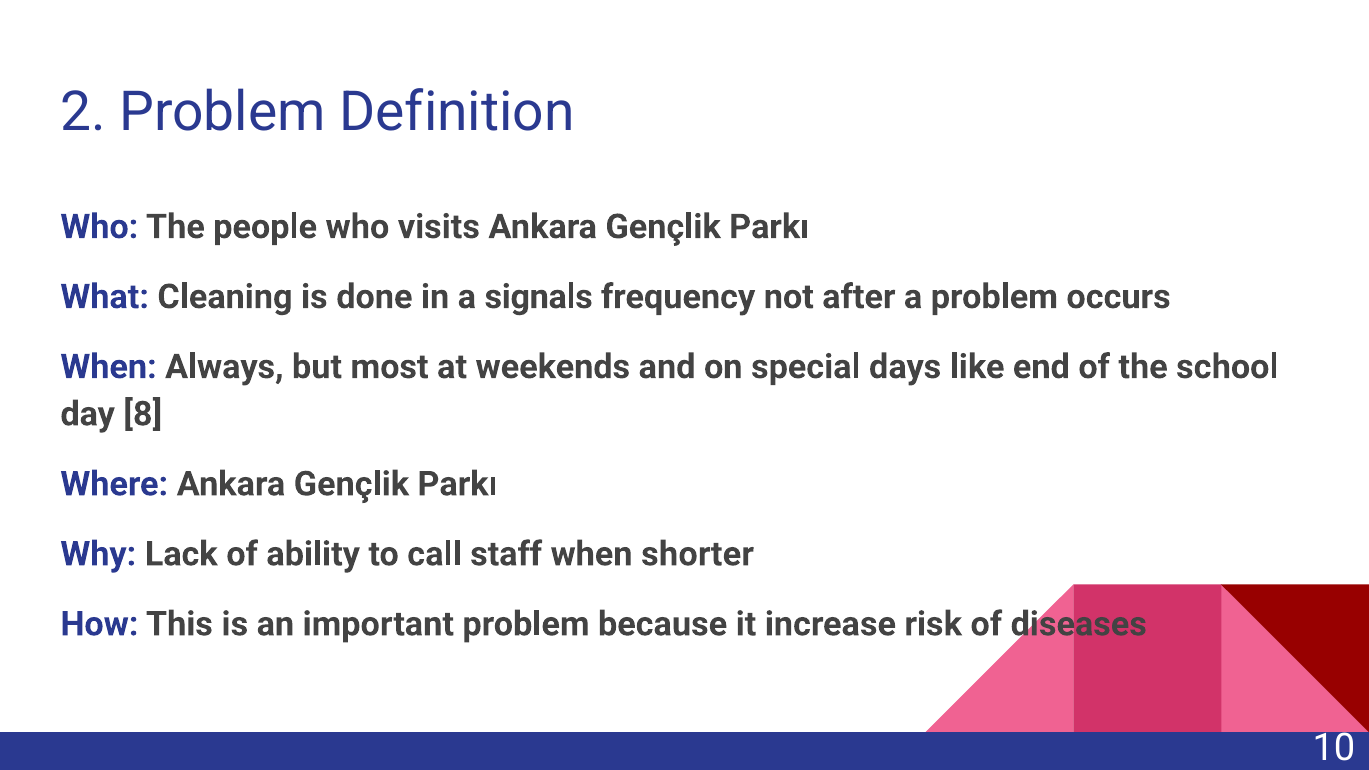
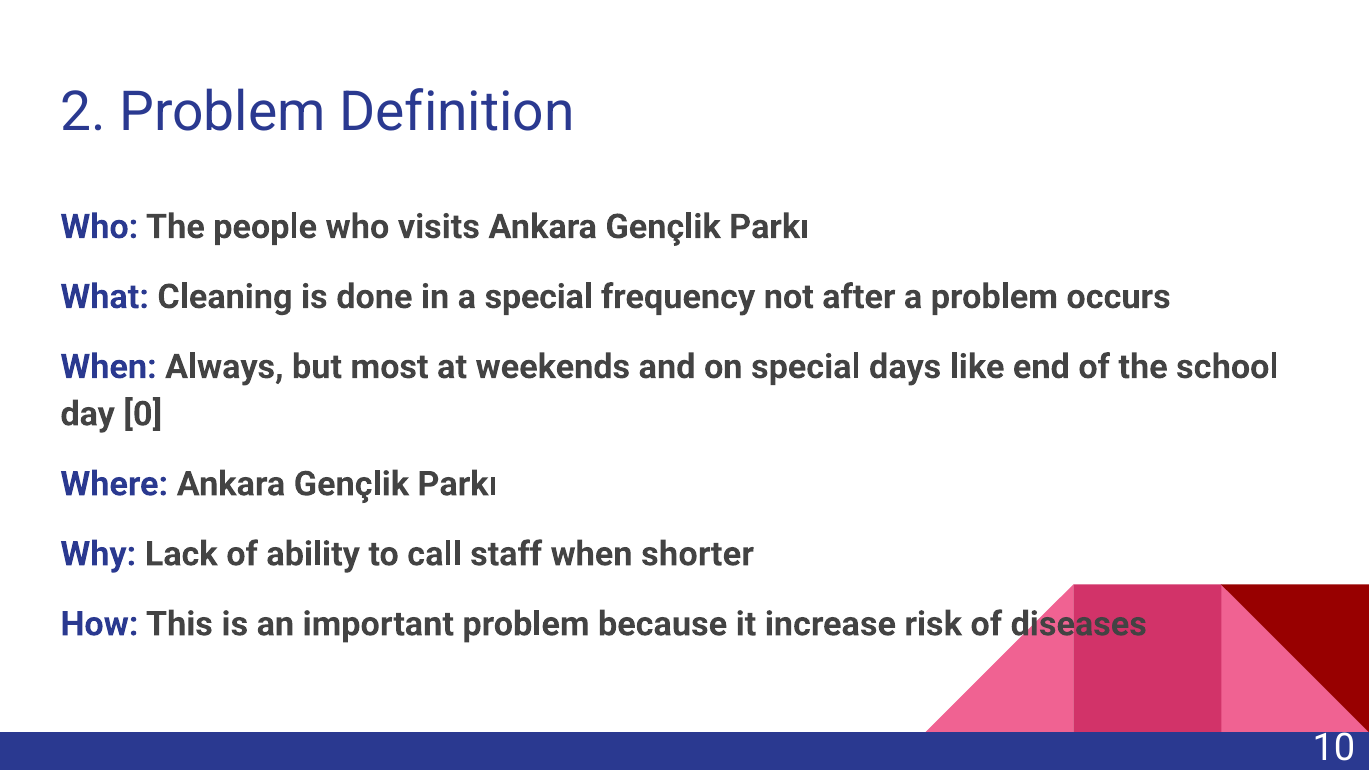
a signals: signals -> special (539, 297)
8: 8 -> 0 (143, 414)
